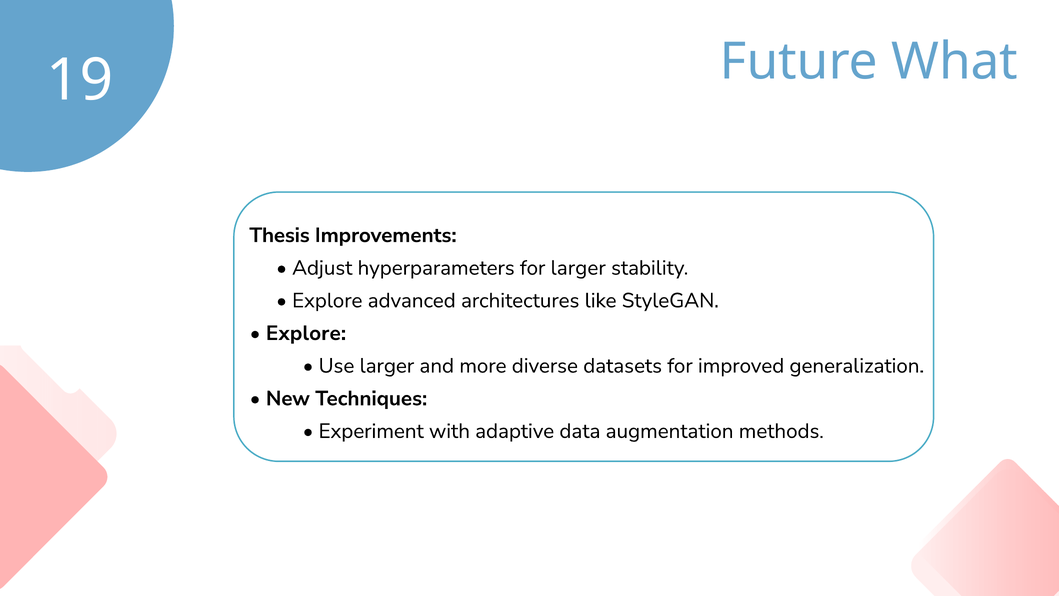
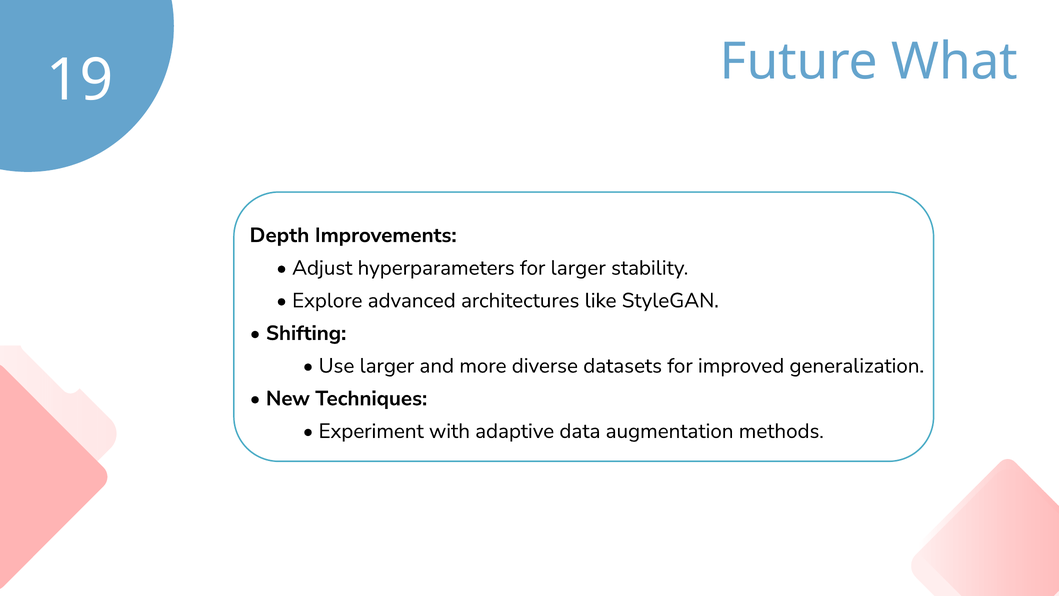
Thesis: Thesis -> Depth (279, 235)
Explore: Explore -> Shifting (306, 333)
